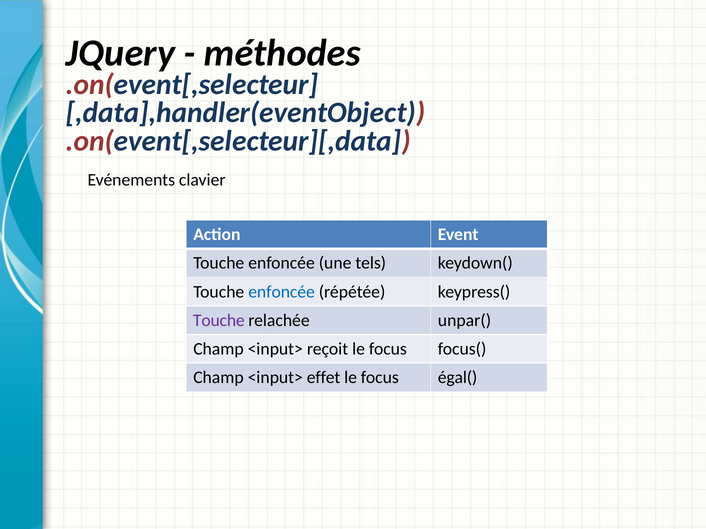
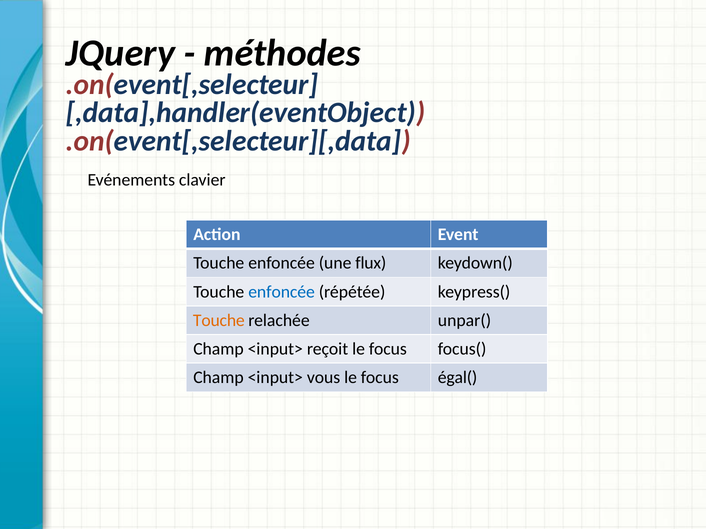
tels: tels -> flux (371, 263)
Touche colour: purple -> orange (219, 321)
effet: effet -> vous (324, 378)
